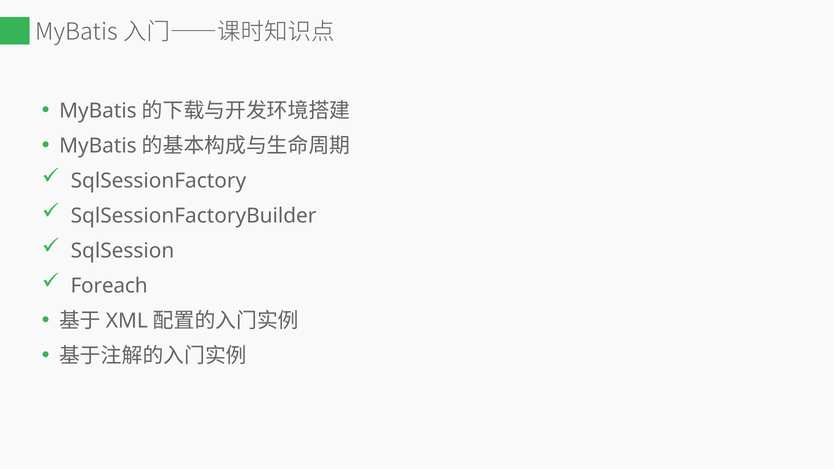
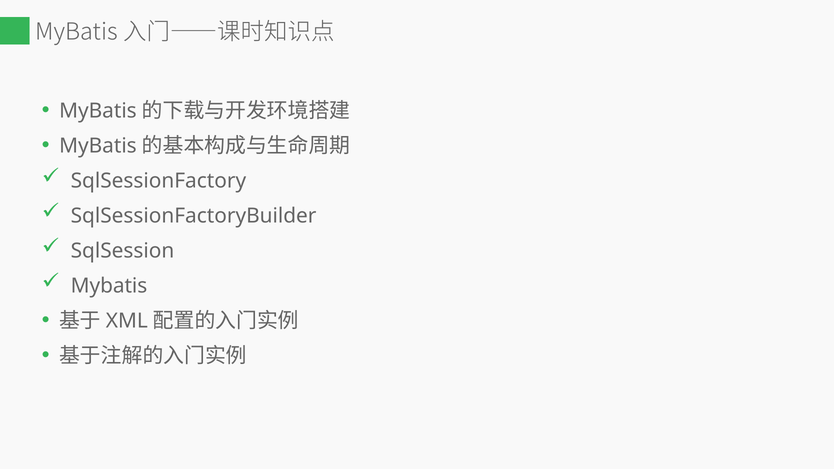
Foreach: Foreach -> Mybatis (109, 286)
